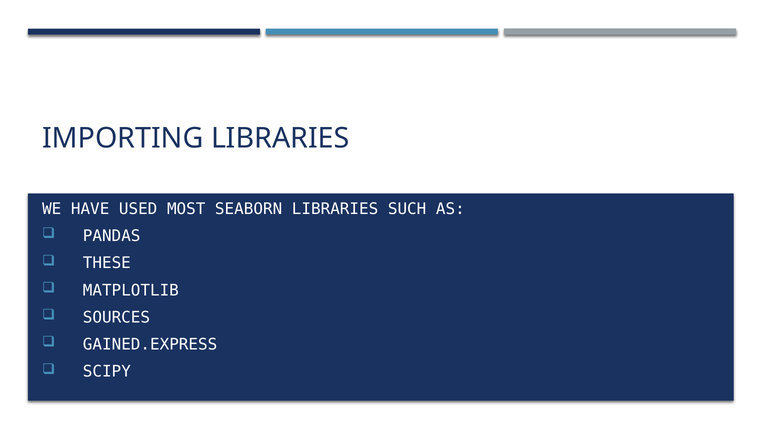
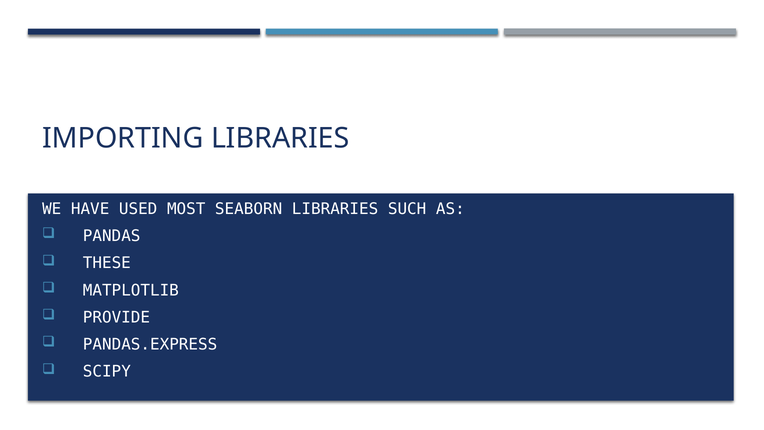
SOURCES: SOURCES -> PROVIDE (116, 317)
GAINED.EXPRESS: GAINED.EXPRESS -> PANDAS.EXPRESS (150, 344)
